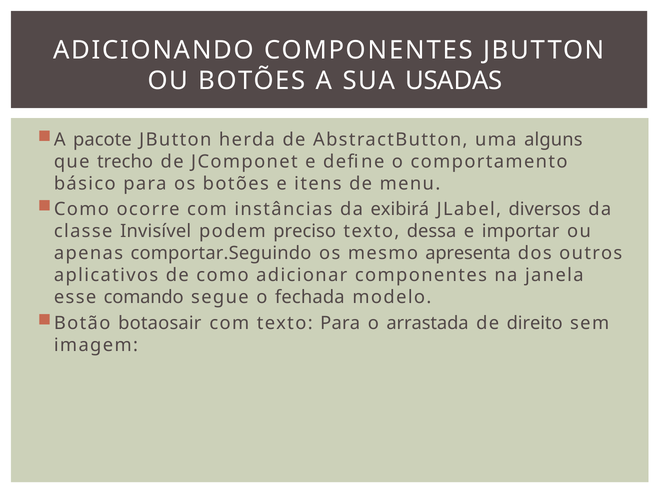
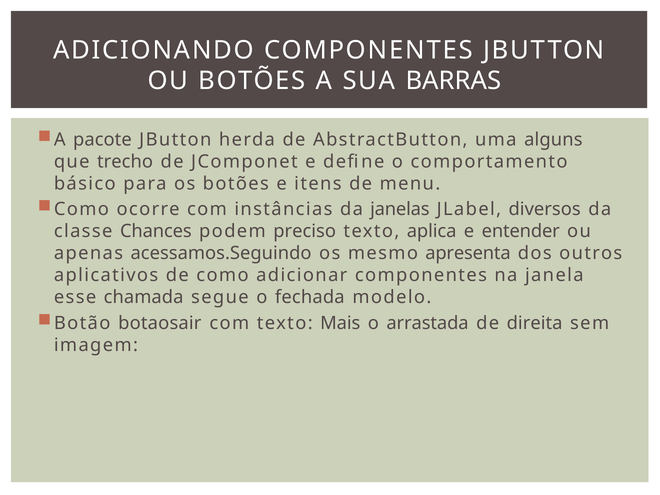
USADAS: USADAS -> BARRAS (453, 81)
exibirá: exibirá -> janelas (400, 209)
Invisível: Invisível -> Chances (156, 231)
dessa: dessa -> aplica (432, 231)
importar: importar -> entender (521, 231)
comportar.Seguindo: comportar.Seguindo -> acessamos.Seguindo (221, 253)
comando: comando -> chamada (144, 297)
texto Para: Para -> Mais (340, 323)
direito: direito -> direita (535, 323)
